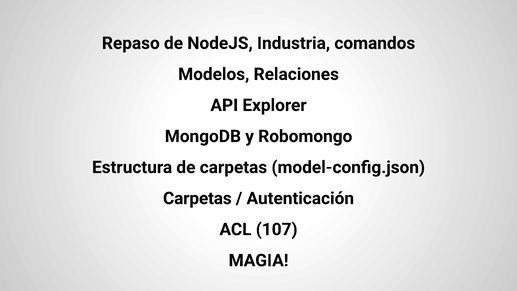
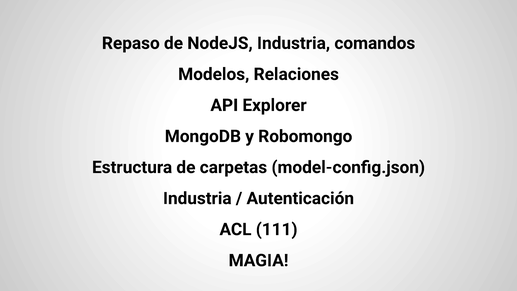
Carpetas: Carpetas -> Industria (197, 198)
107: 107 -> 111 (277, 229)
